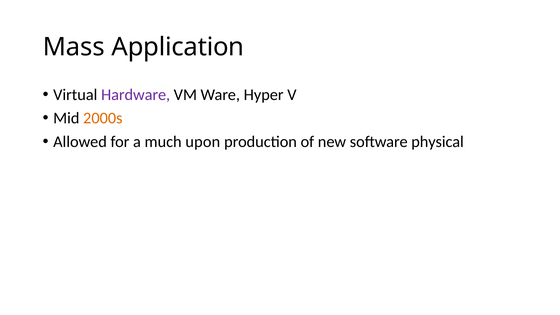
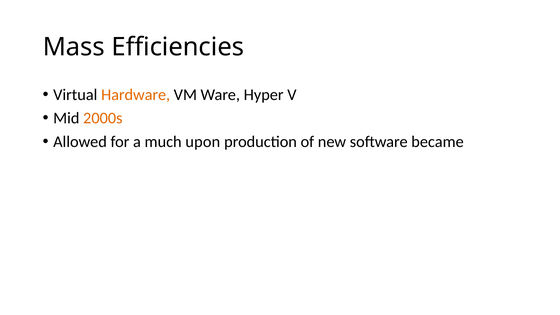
Application: Application -> Efficiencies (178, 47)
Hardware colour: purple -> orange (136, 95)
physical: physical -> became (438, 142)
